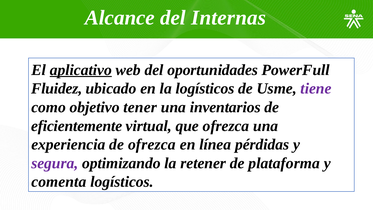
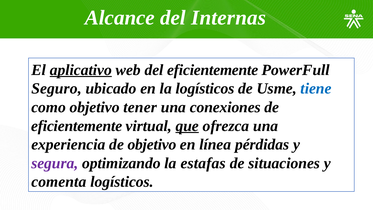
del oportunidades: oportunidades -> eficientemente (213, 70)
Fluidez: Fluidez -> Seguro (56, 88)
tiene colour: purple -> blue (316, 88)
inventarios: inventarios -> conexiones (225, 107)
que underline: none -> present (187, 126)
de ofrezca: ofrezca -> objetivo (152, 144)
retener: retener -> estafas (203, 163)
plataforma: plataforma -> situaciones (284, 163)
